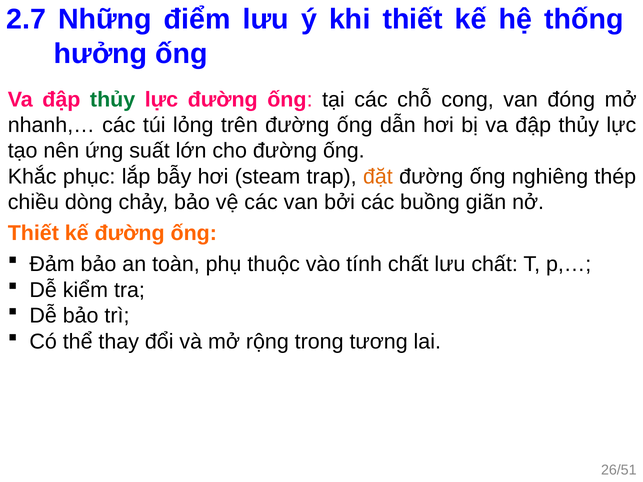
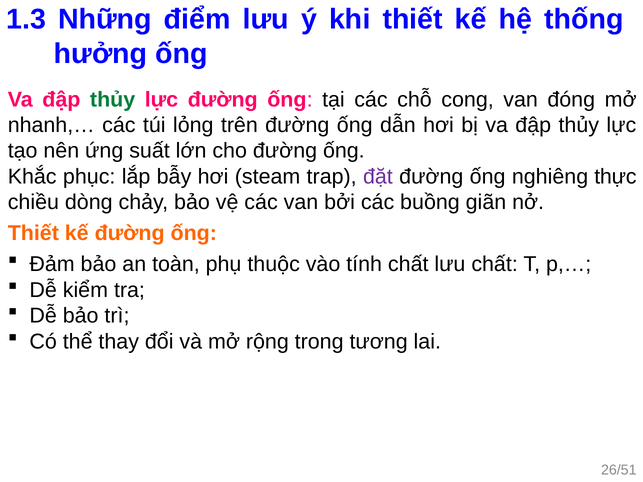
2.7: 2.7 -> 1.3 (26, 19)
đặt colour: orange -> purple (378, 177)
thép: thép -> thực (615, 177)
